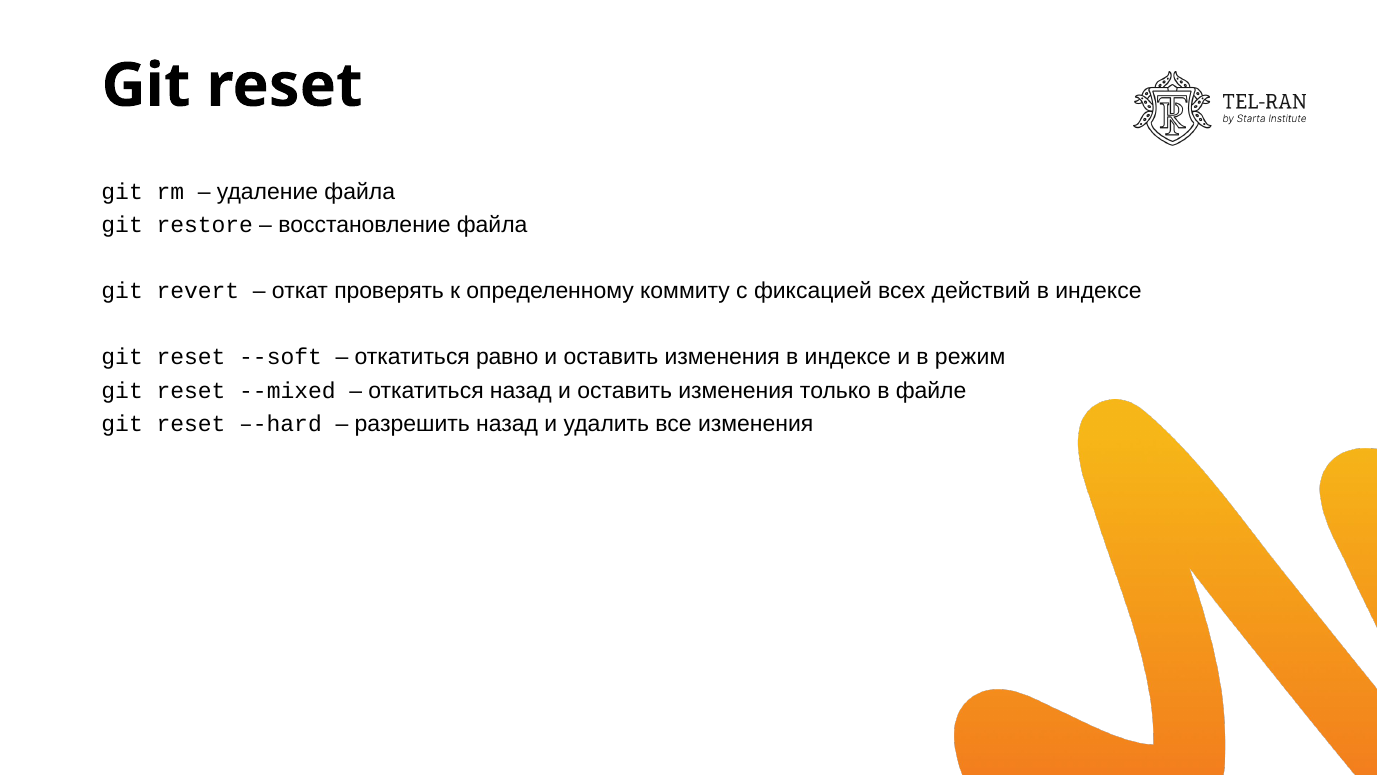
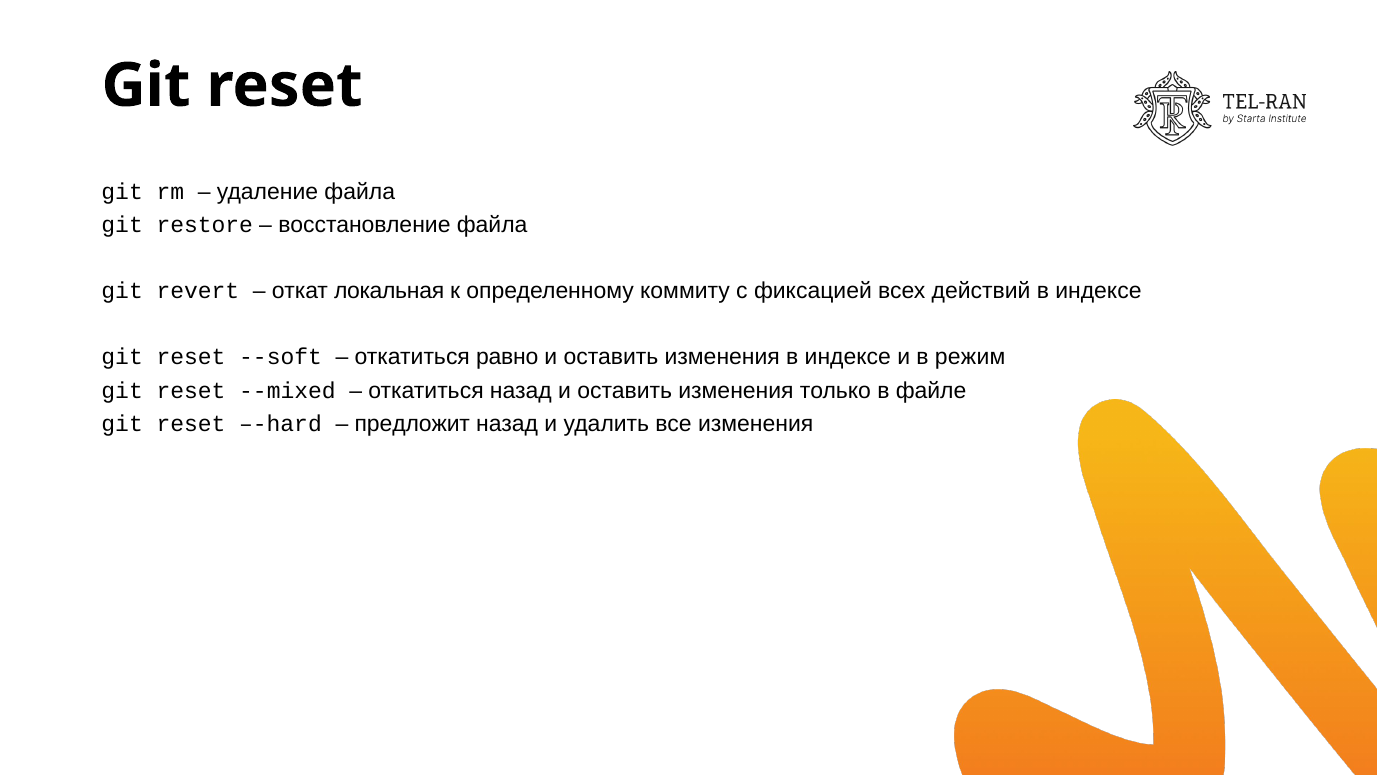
проверять: проверять -> локальная (389, 291)
разрешить: разрешить -> предложит (412, 423)
